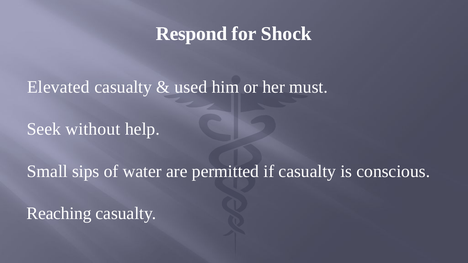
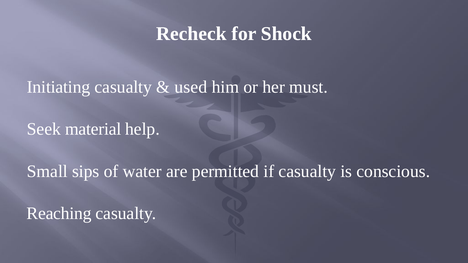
Respond: Respond -> Recheck (191, 34)
Elevated: Elevated -> Initiating (59, 87)
without: without -> material (93, 129)
